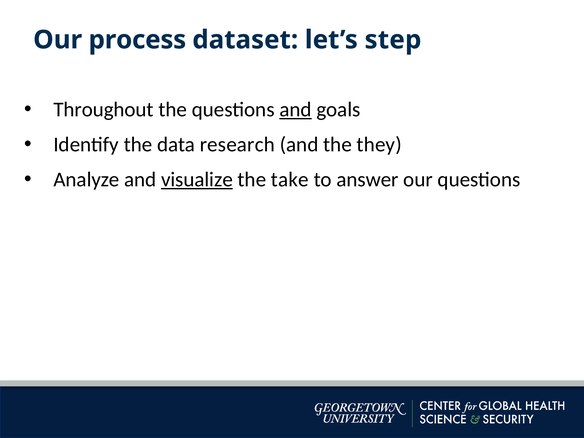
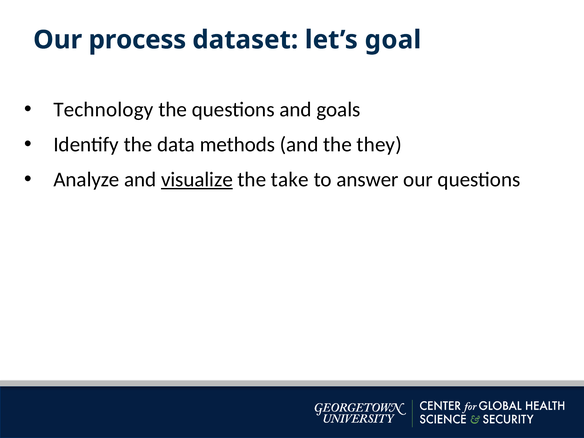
step: step -> goal (393, 40)
Throughout: Throughout -> Technology (103, 110)
and underline: present -> none (296, 110)
research: research -> methods (237, 145)
